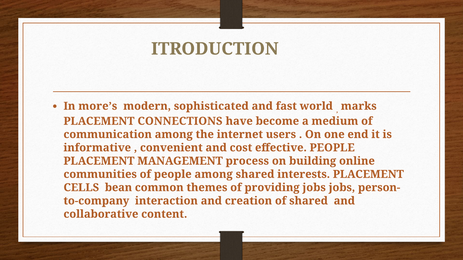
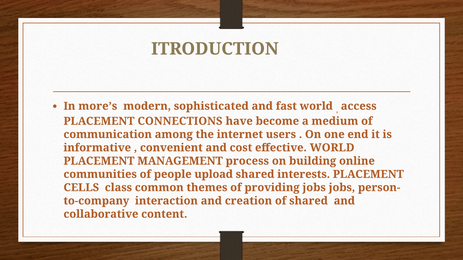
marks: marks -> access (359, 106)
effective PEOPLE: PEOPLE -> WORLD (332, 148)
people among: among -> upload (214, 175)
bean: bean -> class (118, 188)
